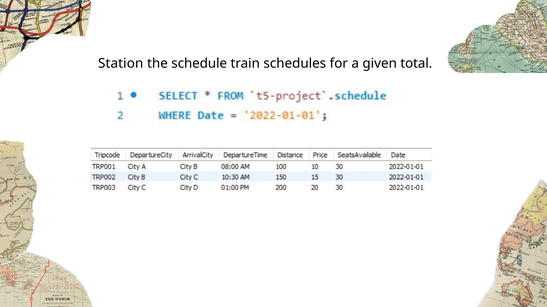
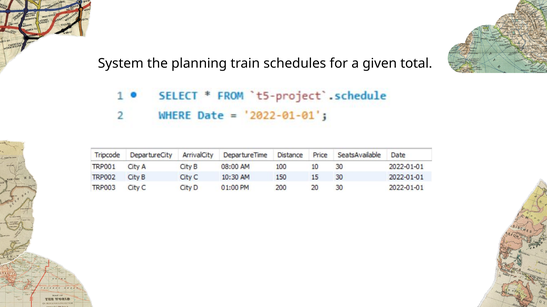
Station: Station -> System (121, 63)
schedule: schedule -> planning (199, 63)
